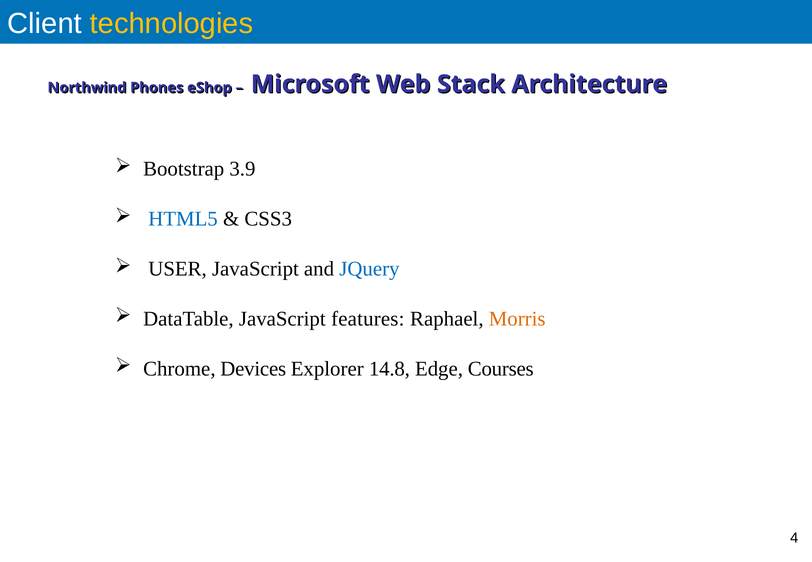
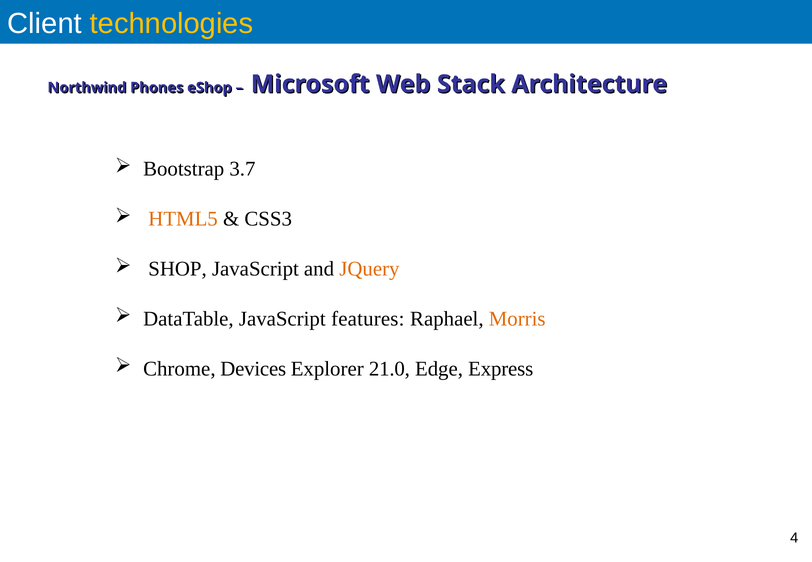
3.9: 3.9 -> 3.7 (242, 169)
HTML5 colour: blue -> orange (183, 219)
USER: USER -> SHOP (178, 269)
JQuery colour: blue -> orange (369, 269)
14.8: 14.8 -> 21.0 (389, 369)
Courses: Courses -> Express (501, 369)
